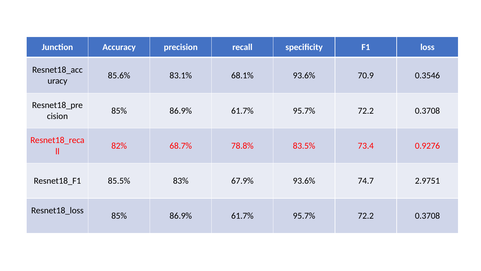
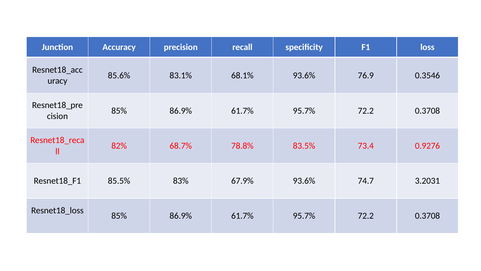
70.9: 70.9 -> 76.9 (366, 75)
2.9751: 2.9751 -> 3.2031 (427, 181)
